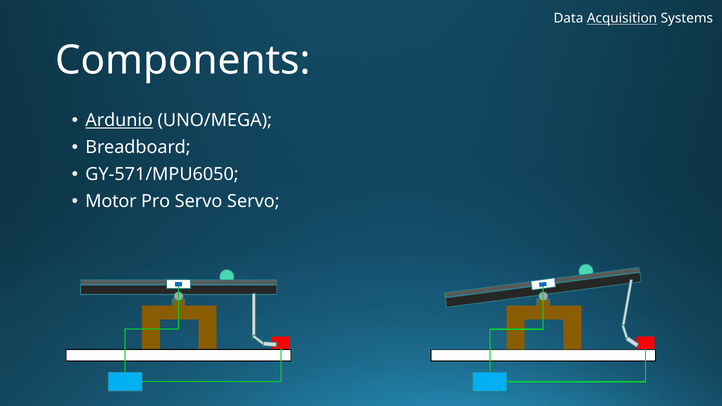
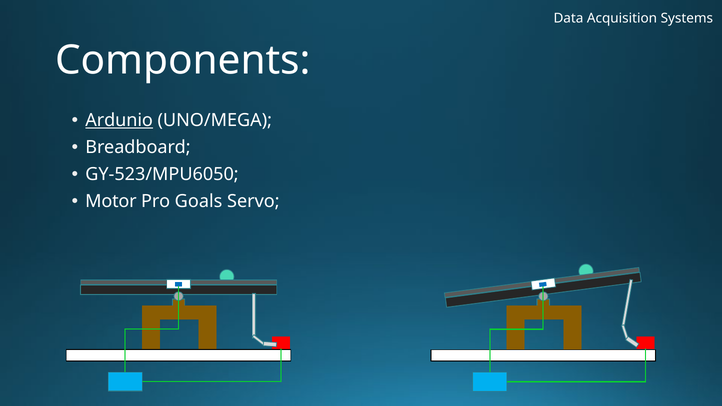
Acquisition underline: present -> none (622, 18)
GY-571/MPU6050: GY-571/MPU6050 -> GY-523/MPU6050 (162, 174)
Pro Servo: Servo -> Goals (199, 201)
